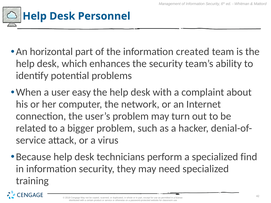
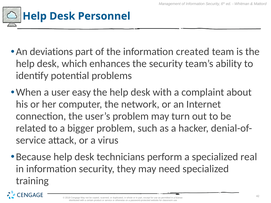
horizontal: horizontal -> deviations (51, 52)
find: find -> real (249, 157)
